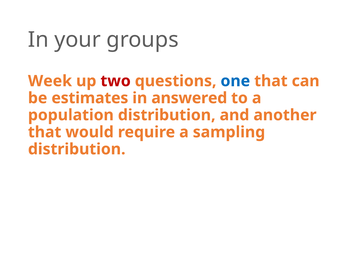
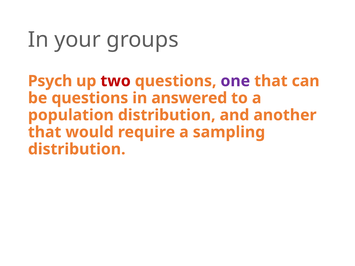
Week: Week -> Psych (50, 81)
one colour: blue -> purple (235, 81)
be estimates: estimates -> questions (90, 98)
